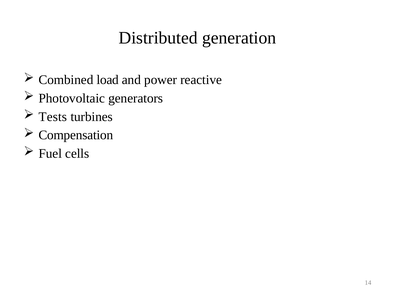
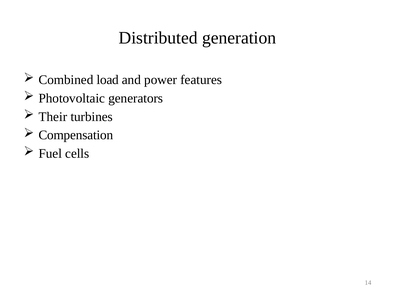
reactive: reactive -> features (201, 80)
Tests: Tests -> Their (53, 117)
